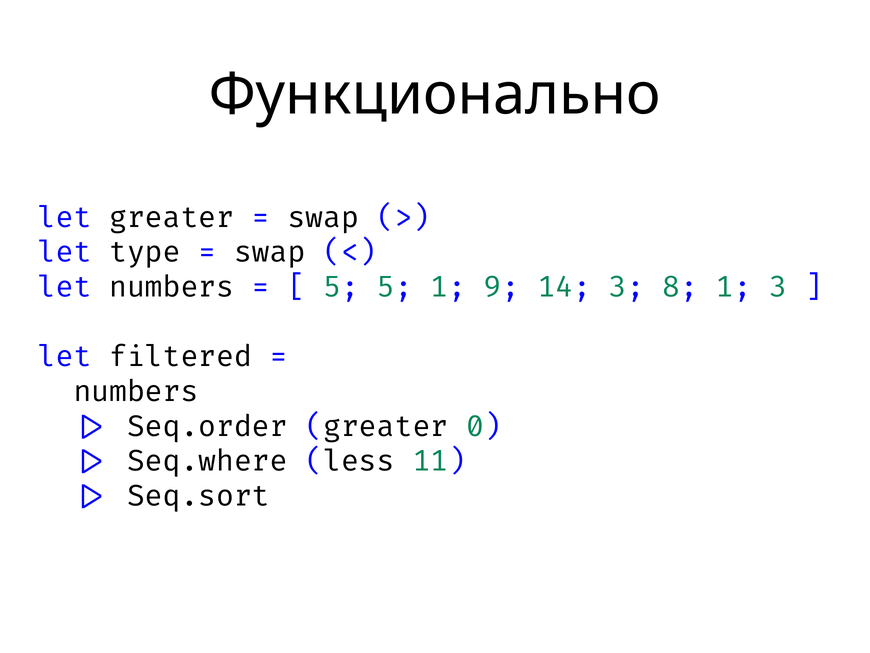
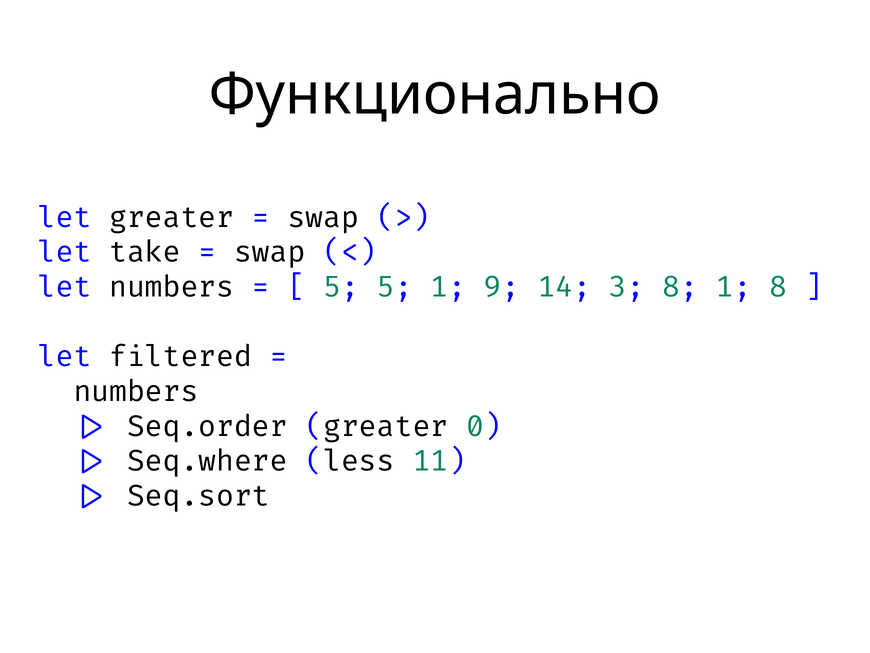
type: type -> take (145, 252)
1 3: 3 -> 8 (778, 287)
